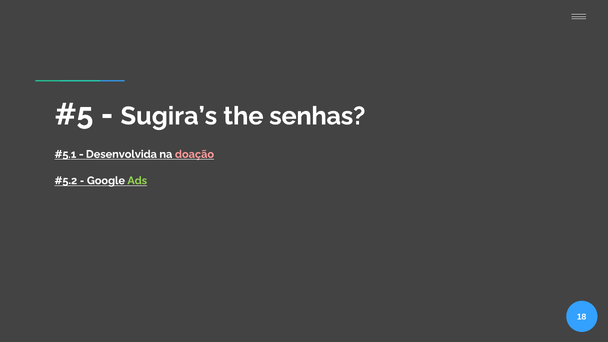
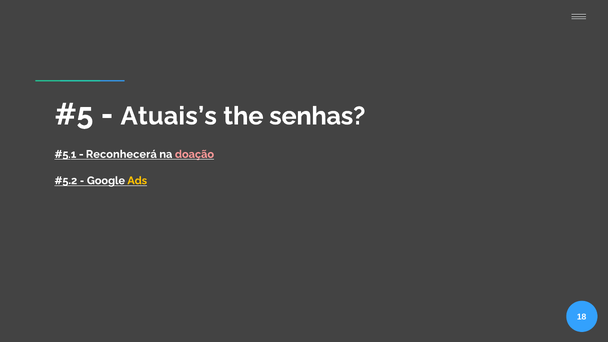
Sugira’s: Sugira’s -> Atuais’s (169, 116)
Desenvolvida: Desenvolvida -> Reconhecerá (121, 154)
Ads colour: light green -> yellow (137, 181)
